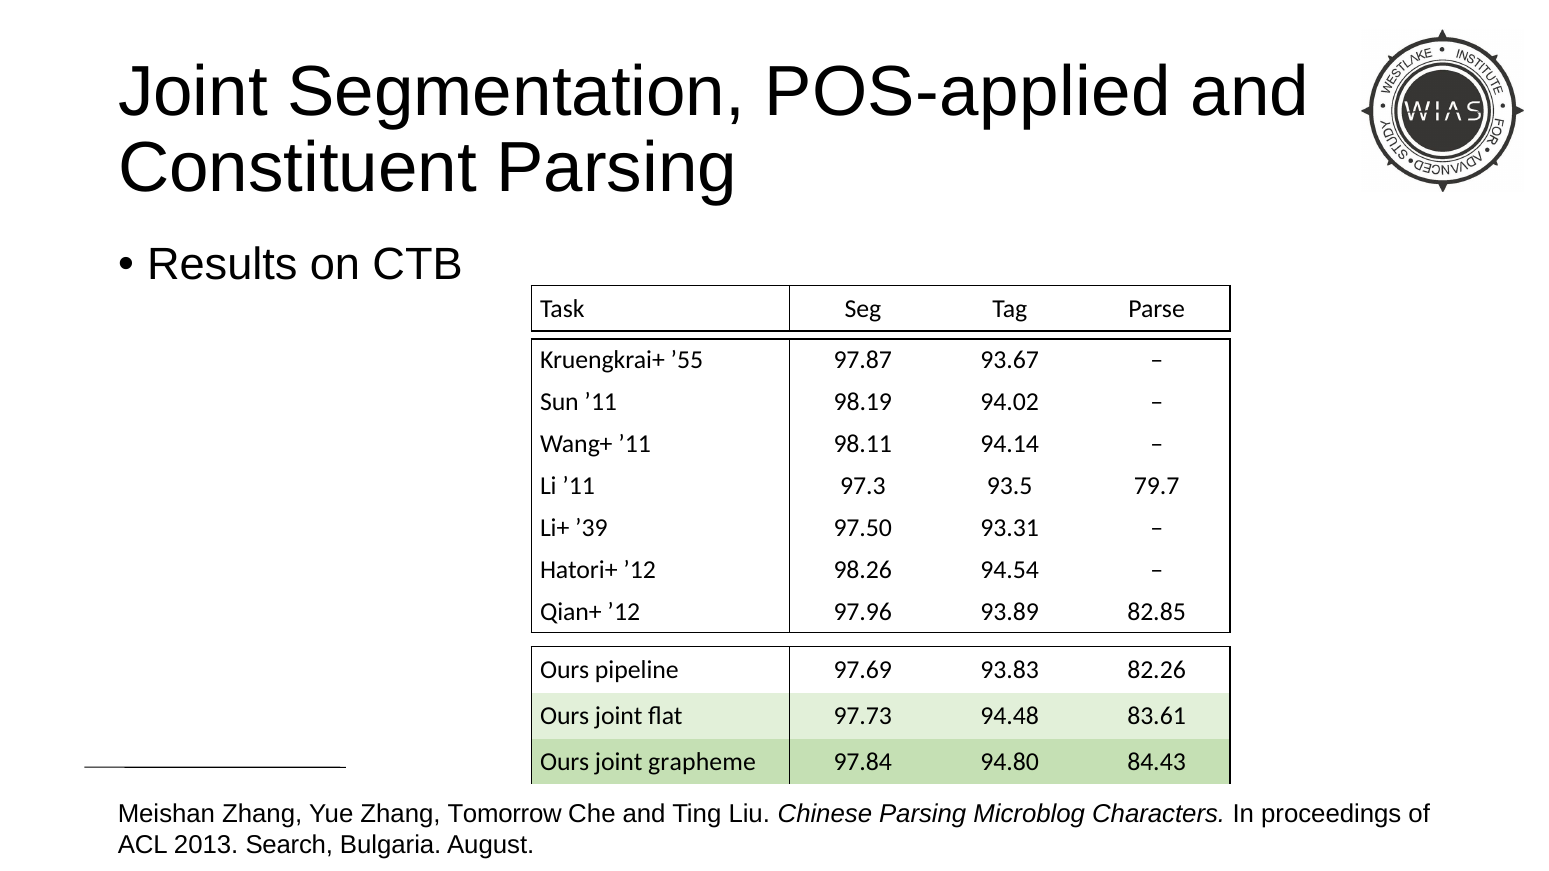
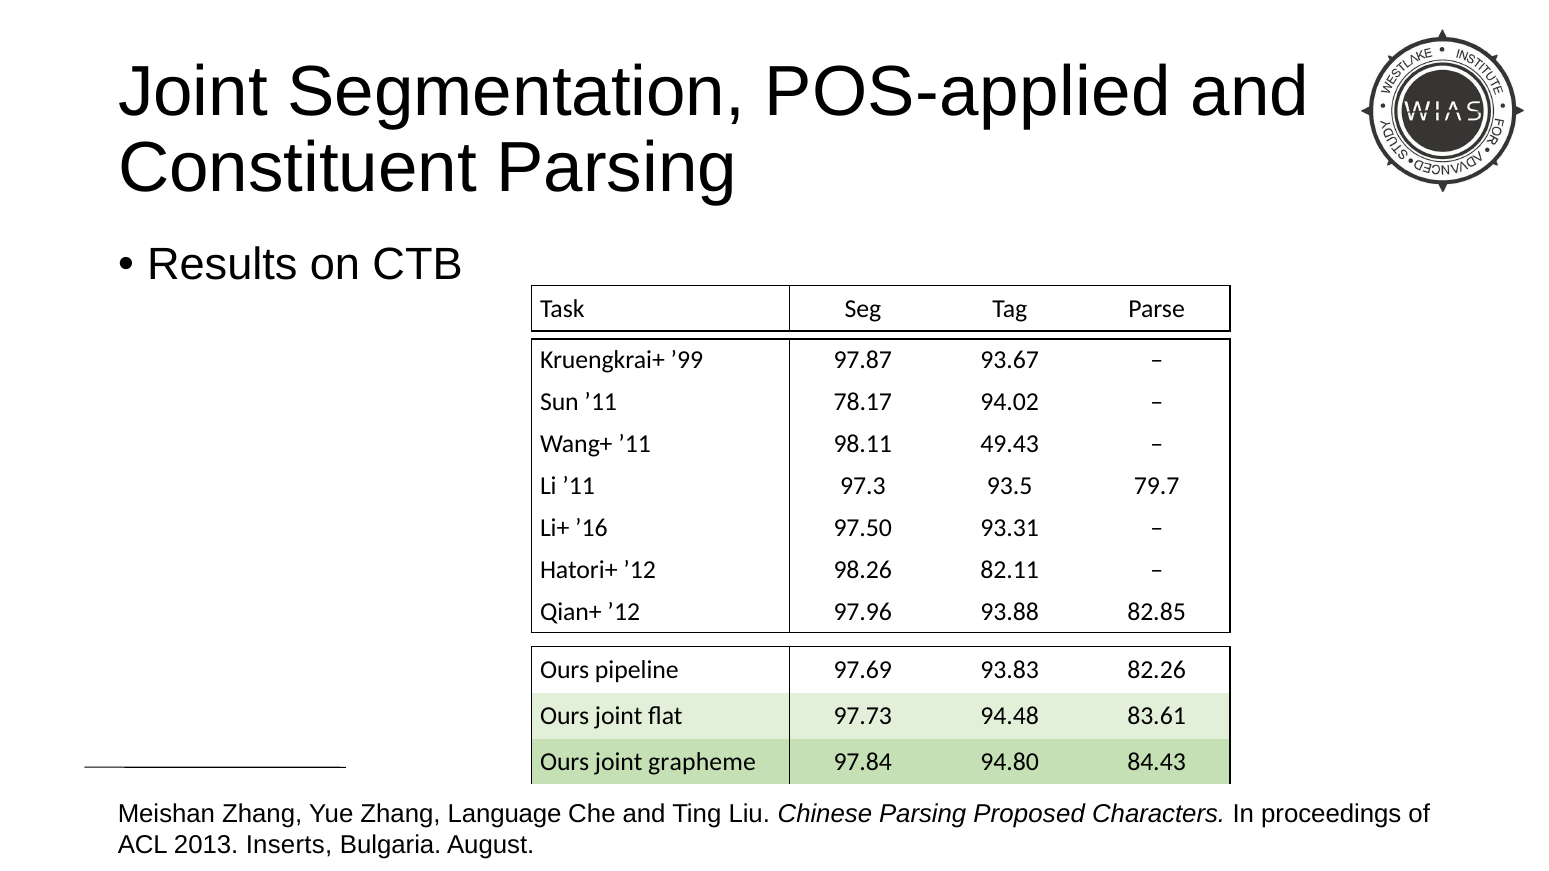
’55: ’55 -> ’99 (687, 360)
98.19: 98.19 -> 78.17 (863, 402)
94.14: 94.14 -> 49.43 (1010, 444)
’39: ’39 -> ’16 (591, 528)
94.54: 94.54 -> 82.11 (1010, 570)
93.89: 93.89 -> 93.88 (1010, 612)
Tomorrow: Tomorrow -> Language (505, 814)
Microblog: Microblog -> Proposed (1029, 814)
Search: Search -> Inserts (289, 845)
